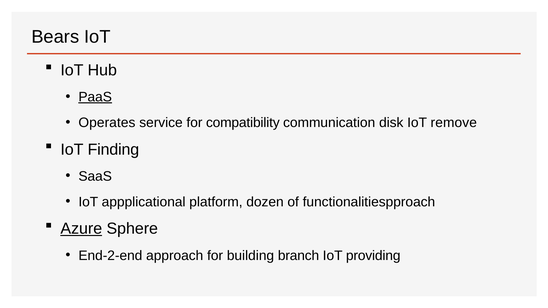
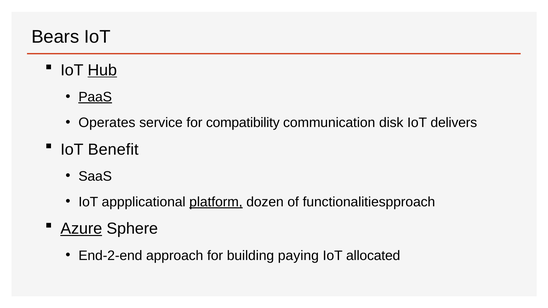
Hub underline: none -> present (102, 70)
remove: remove -> delivers (454, 123)
Finding: Finding -> Benefit (113, 150)
platform underline: none -> present (216, 202)
branch: branch -> paying (298, 256)
providing: providing -> allocated (373, 256)
